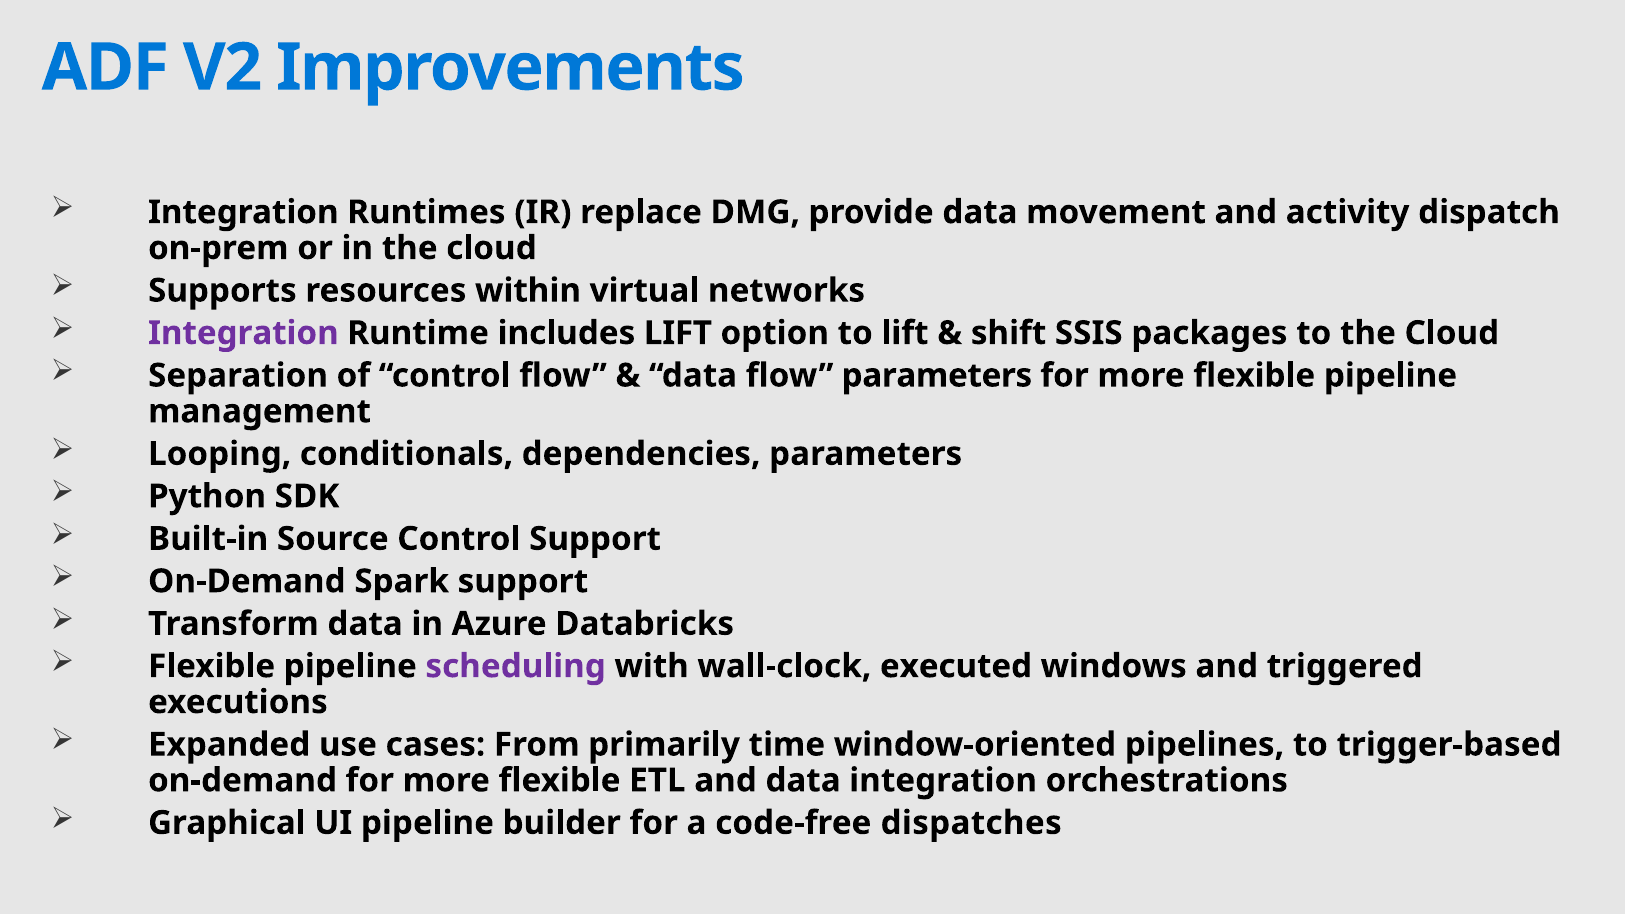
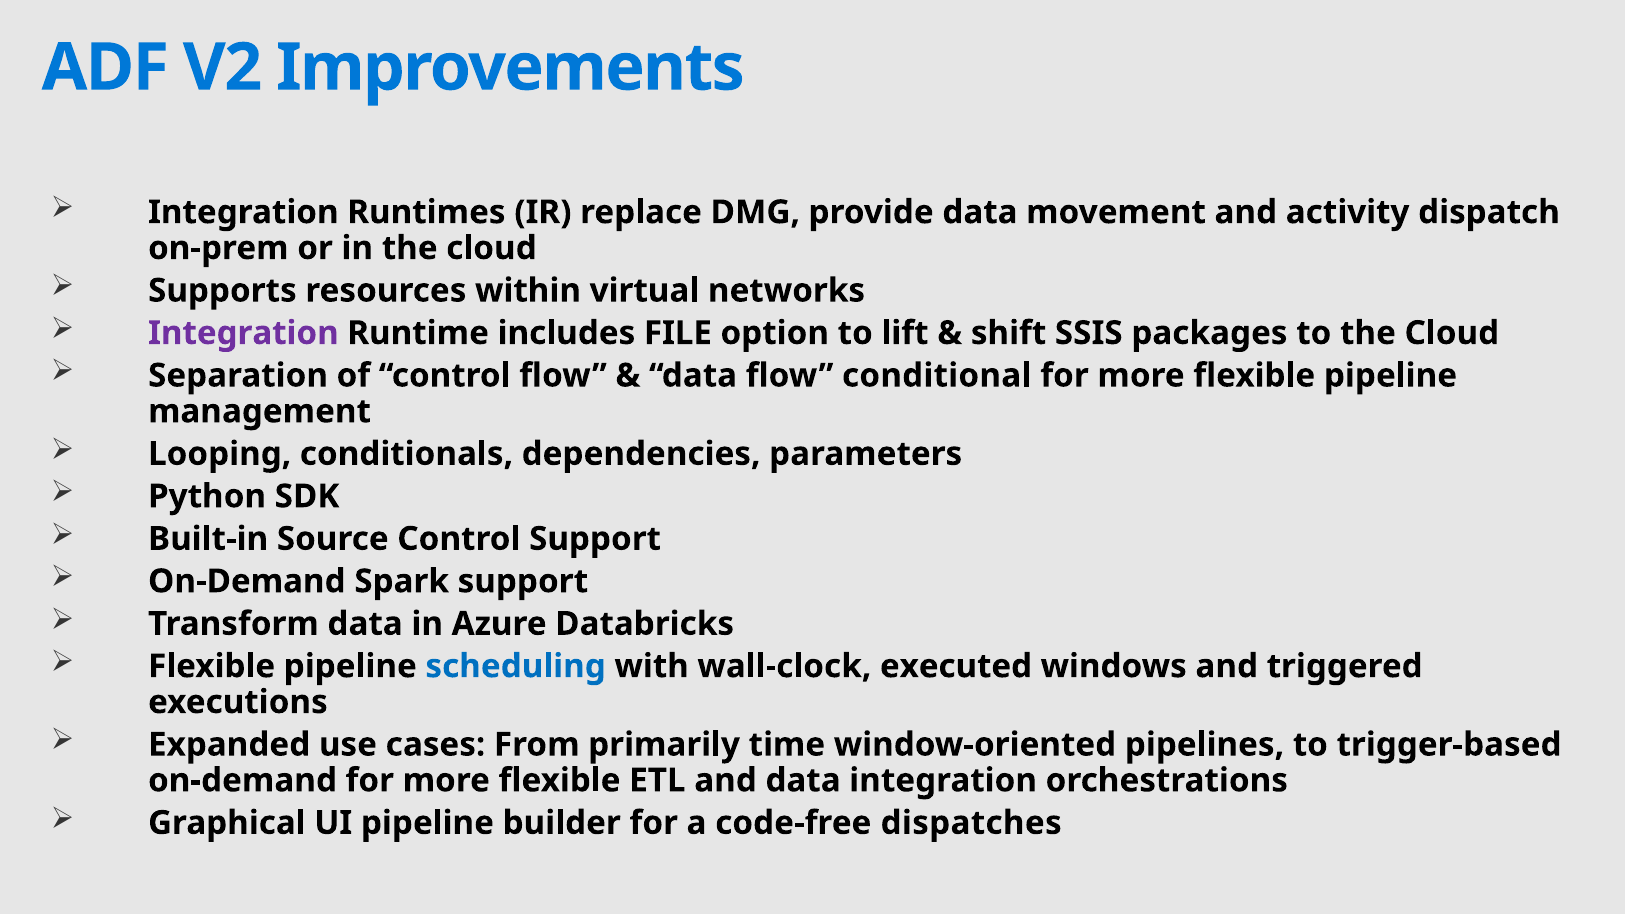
includes LIFT: LIFT -> FILE (678, 333)
flow parameters: parameters -> conditional (937, 376)
scheduling colour: purple -> blue (516, 666)
